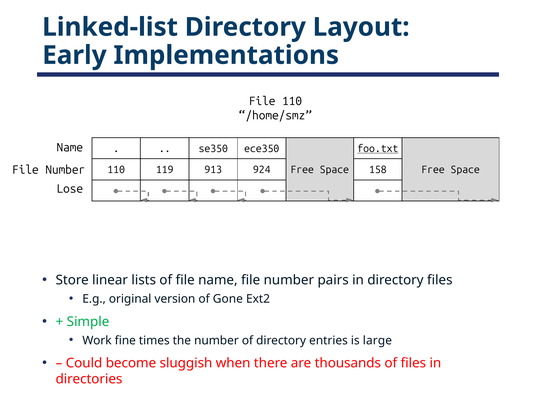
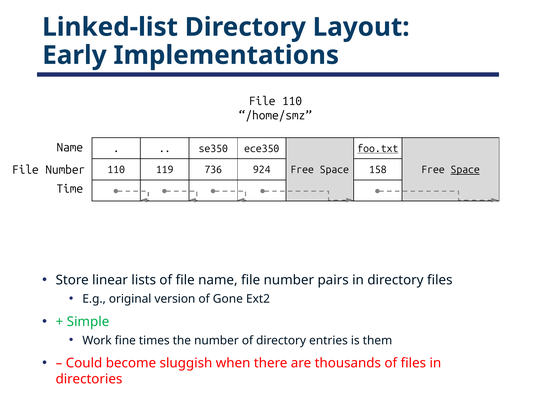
913: 913 -> 736 (213, 170)
Space underline: none -> present (465, 170)
Lose: Lose -> Time (70, 189)
large: large -> them (377, 340)
